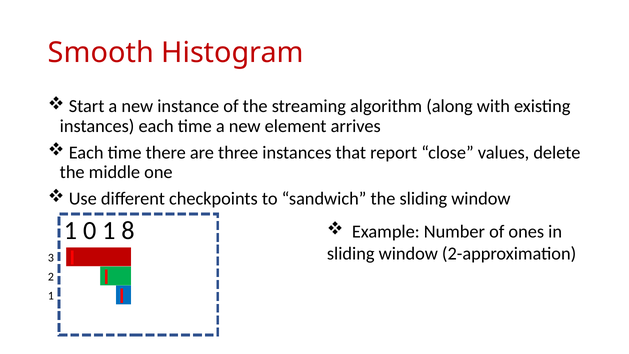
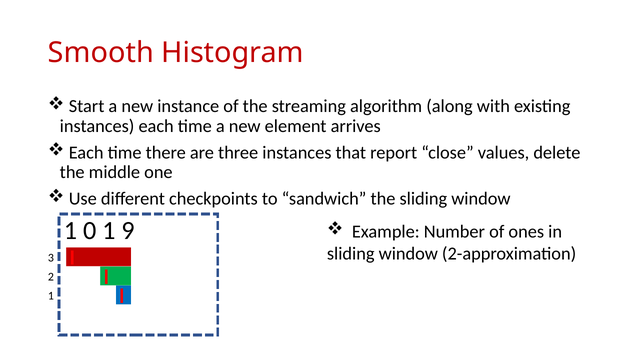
8: 8 -> 9 (128, 231)
